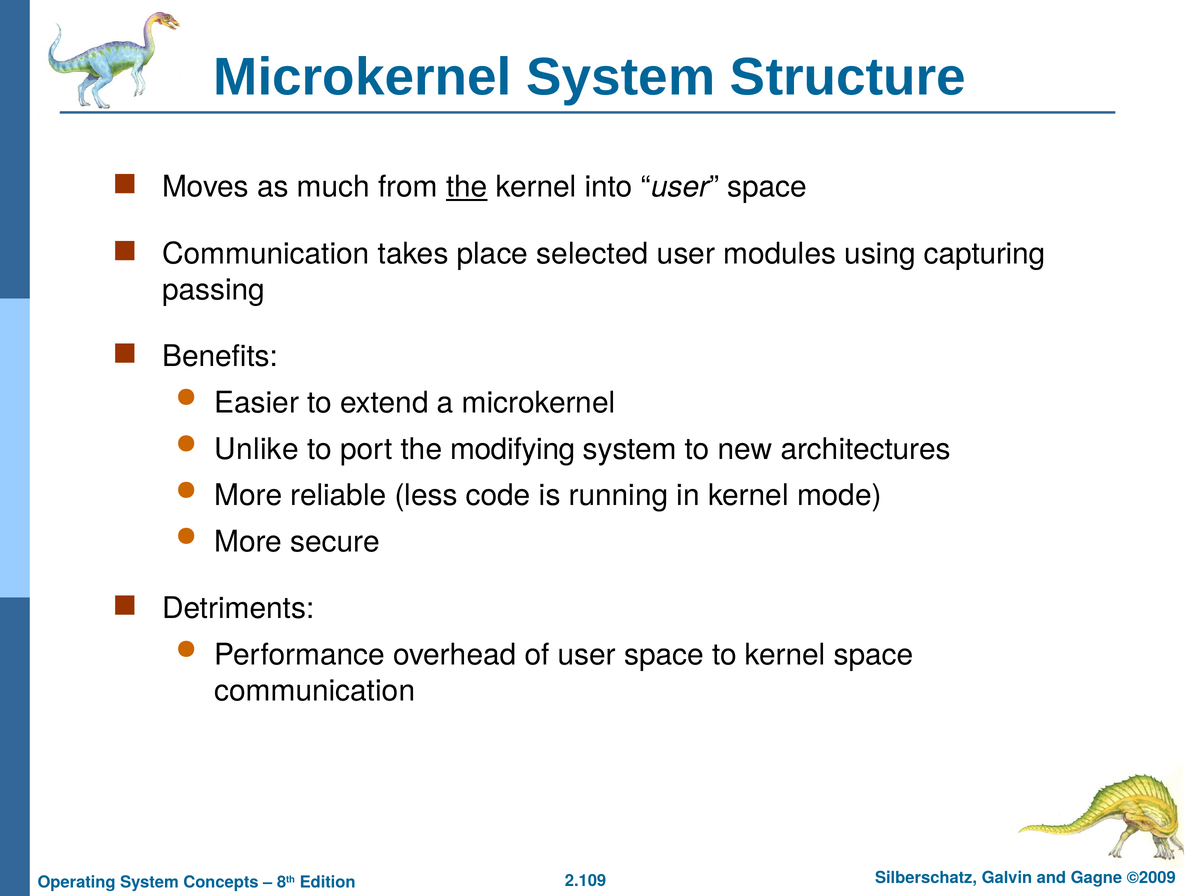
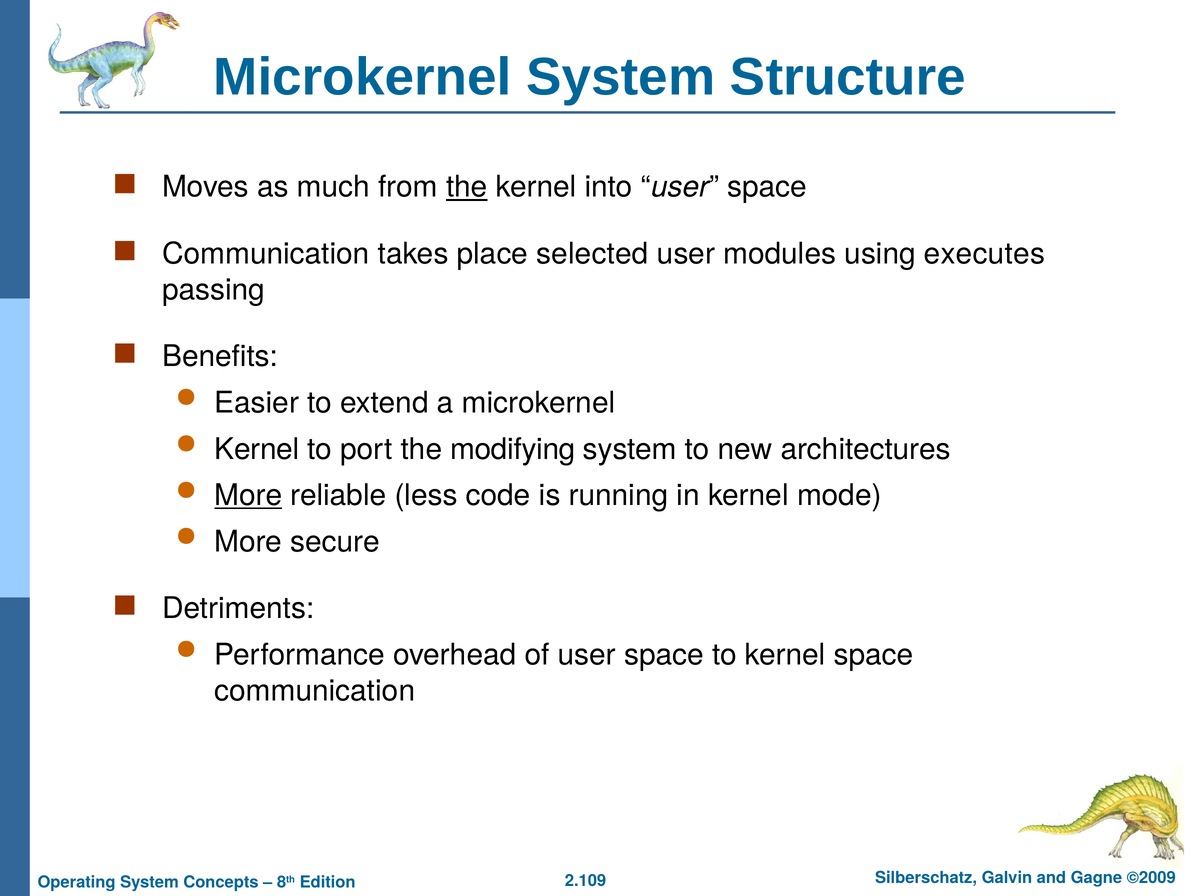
capturing: capturing -> executes (984, 254)
Unlike: Unlike -> Kernel (257, 449)
More underline: none -> present (248, 496)
